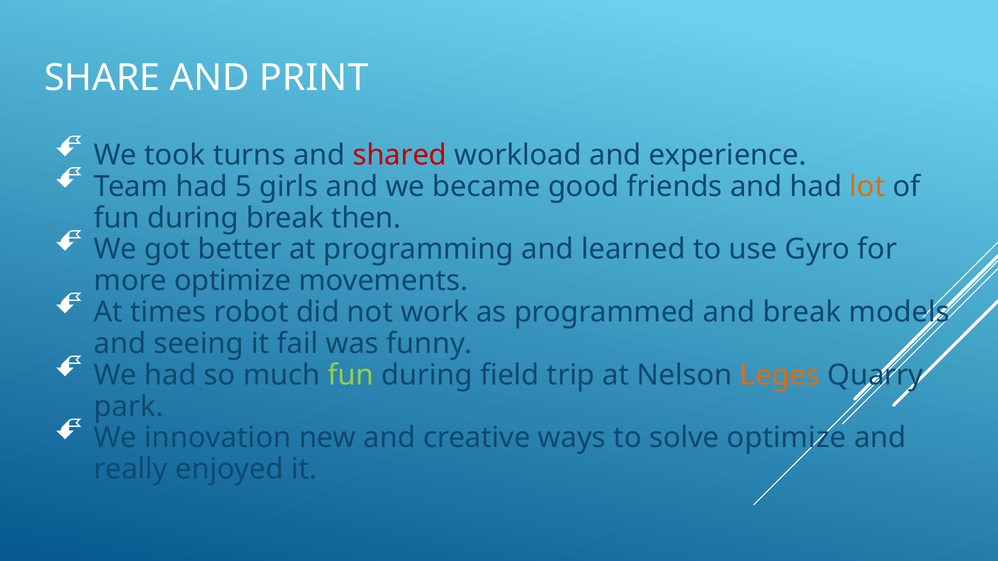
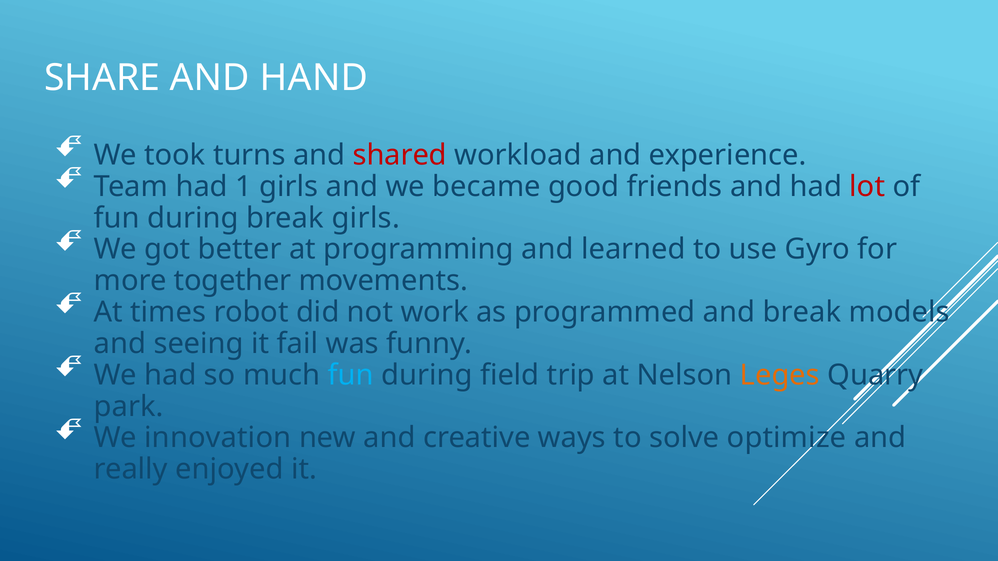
PRINT: PRINT -> HAND (314, 78)
5: 5 -> 1 (244, 187)
lot colour: orange -> red (867, 187)
break then: then -> girls (366, 218)
more optimize: optimize -> together (233, 281)
fun colour: light green -> light blue (351, 375)
